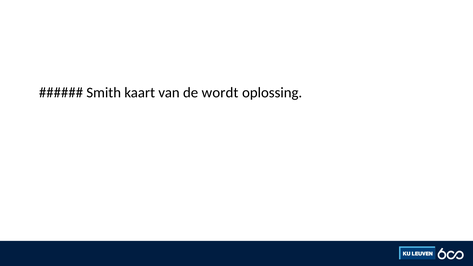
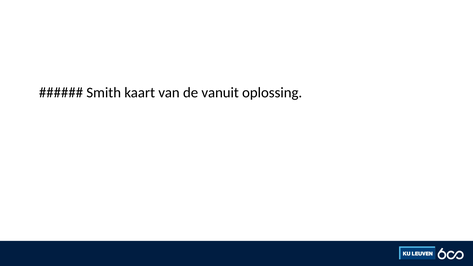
wordt: wordt -> vanuit (220, 93)
